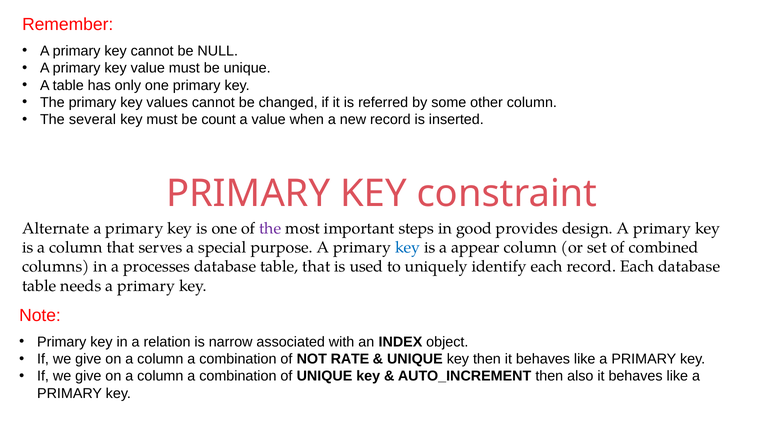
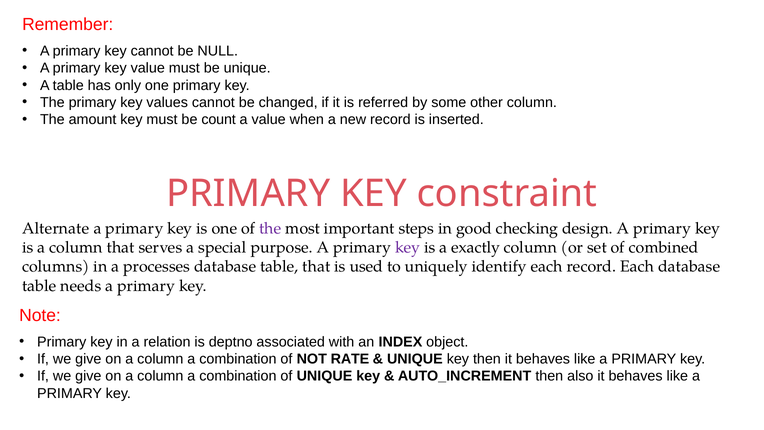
several: several -> amount (93, 120)
provides: provides -> checking (527, 228)
key colour: blue -> purple (408, 247)
appear: appear -> exactly (476, 247)
narrow: narrow -> deptno (231, 342)
